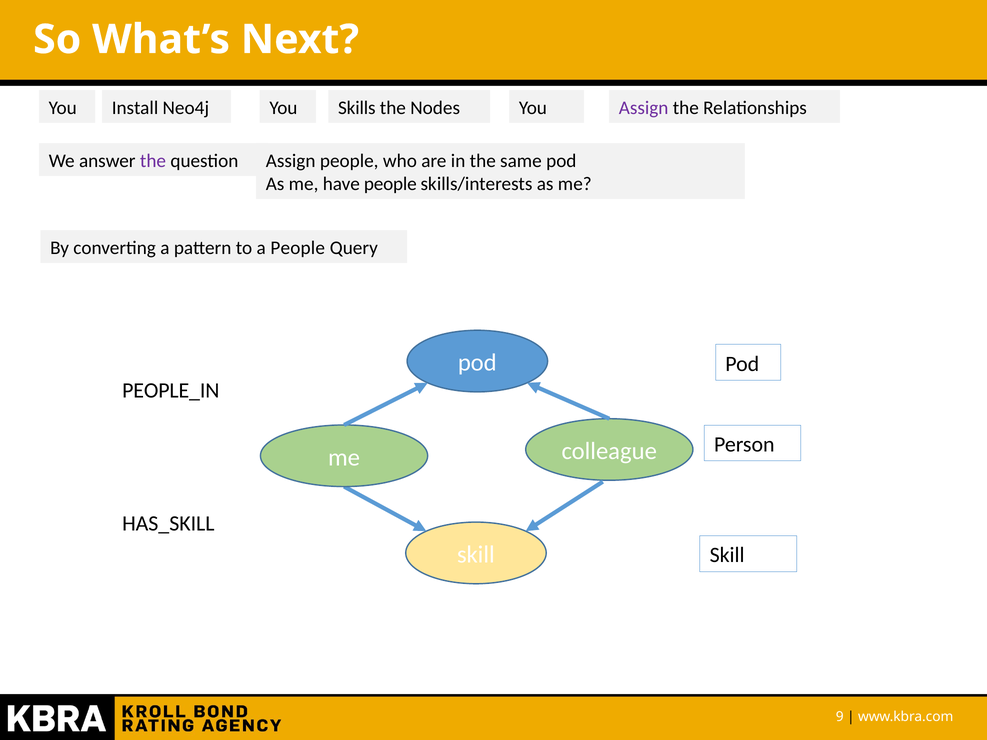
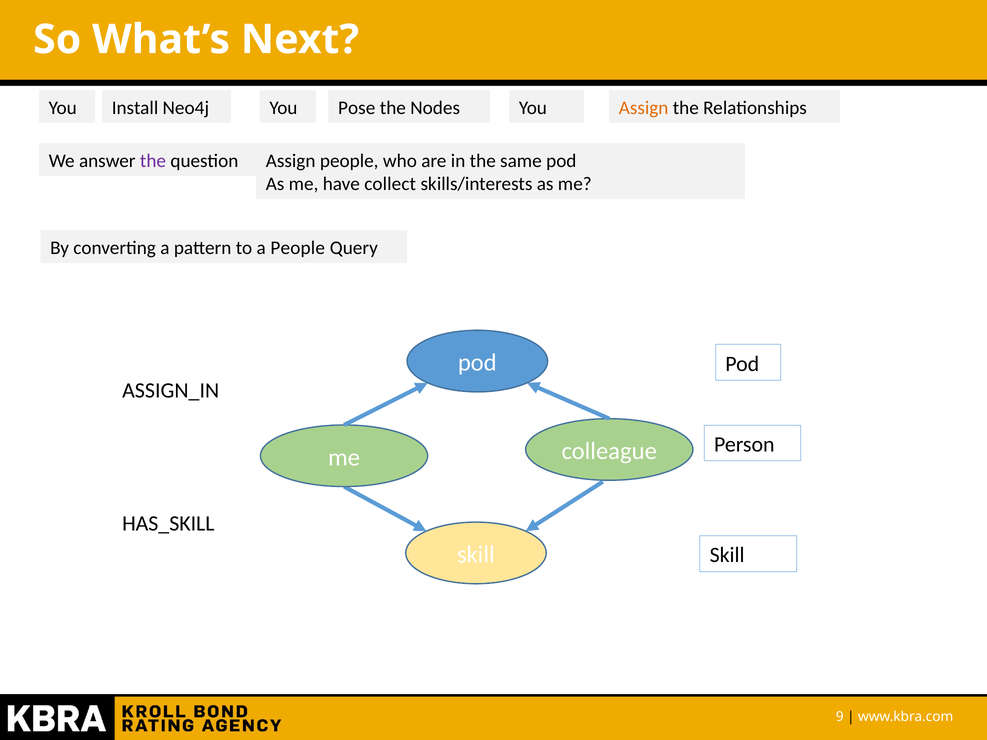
Skills: Skills -> Pose (357, 108)
Assign colour: purple -> orange (644, 108)
have people: people -> collect (390, 184)
PEOPLE_IN: PEOPLE_IN -> ASSIGN_IN (171, 391)
